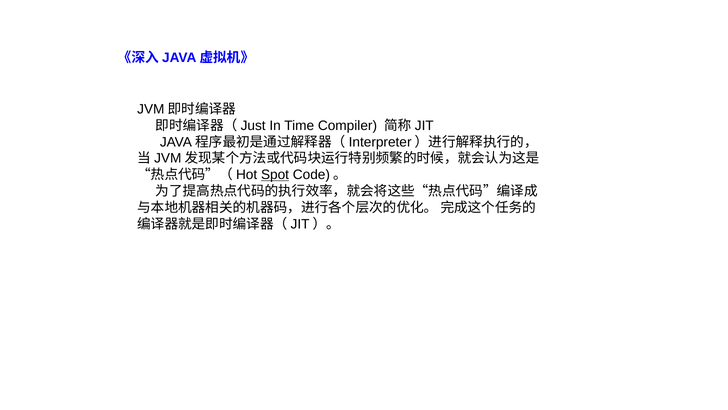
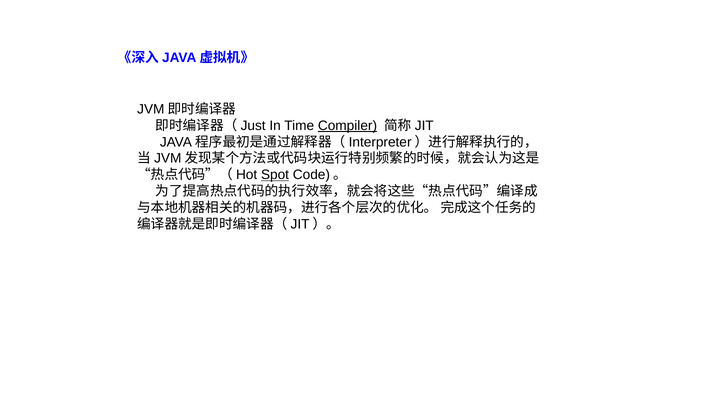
Compiler underline: none -> present (347, 125)
